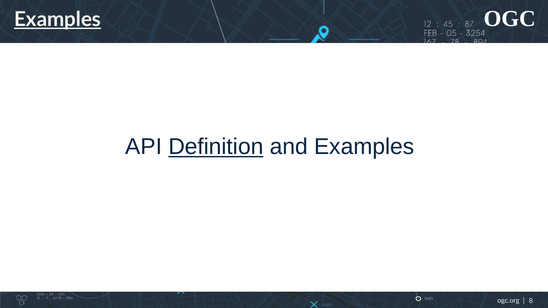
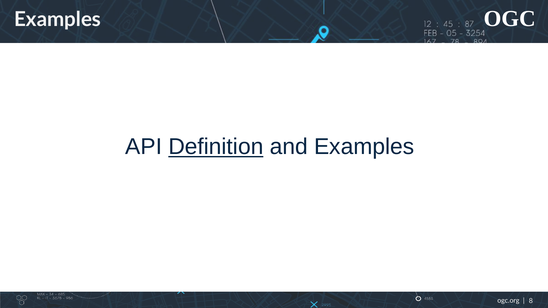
Examples underline: present -> none (58, 20)
